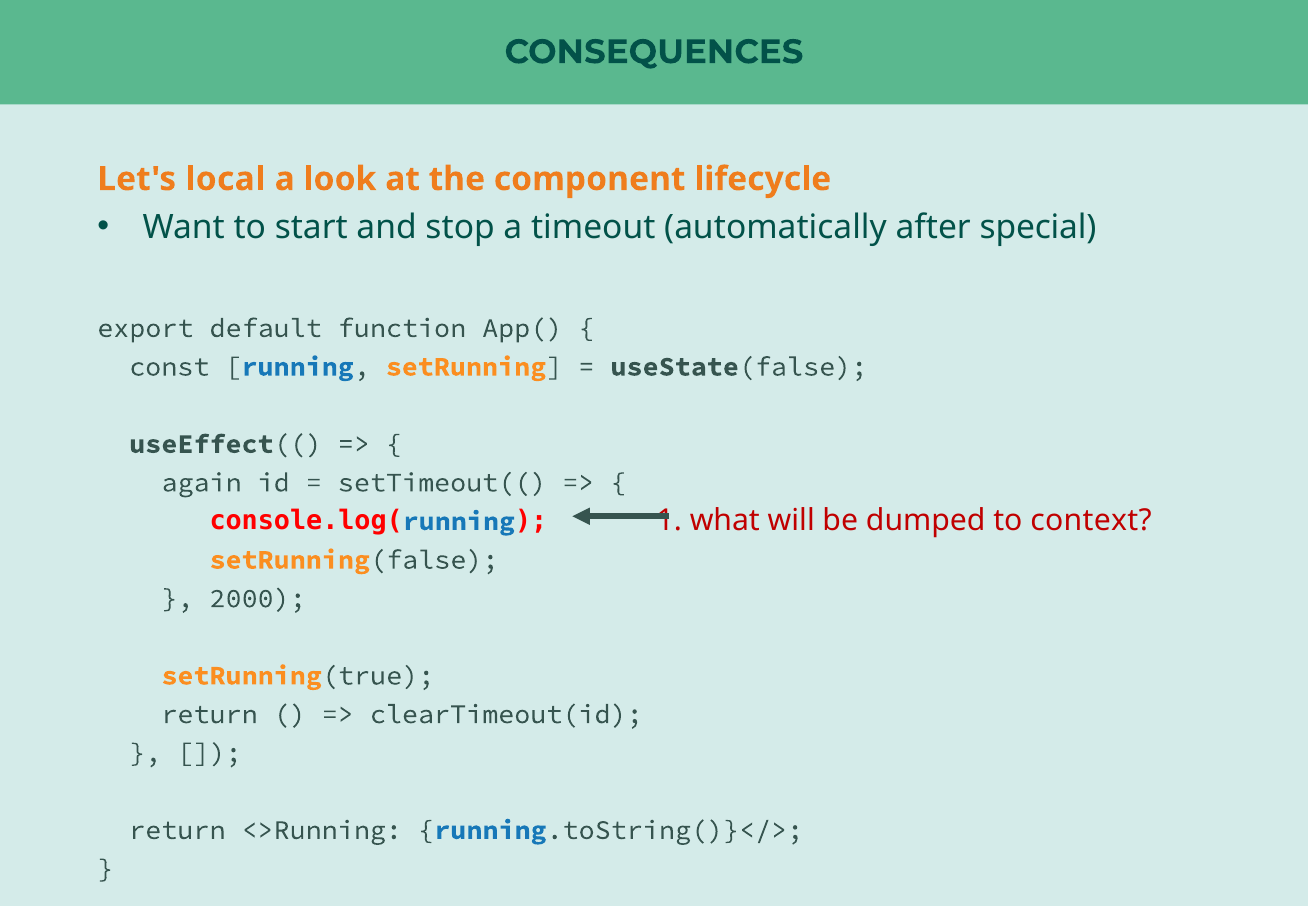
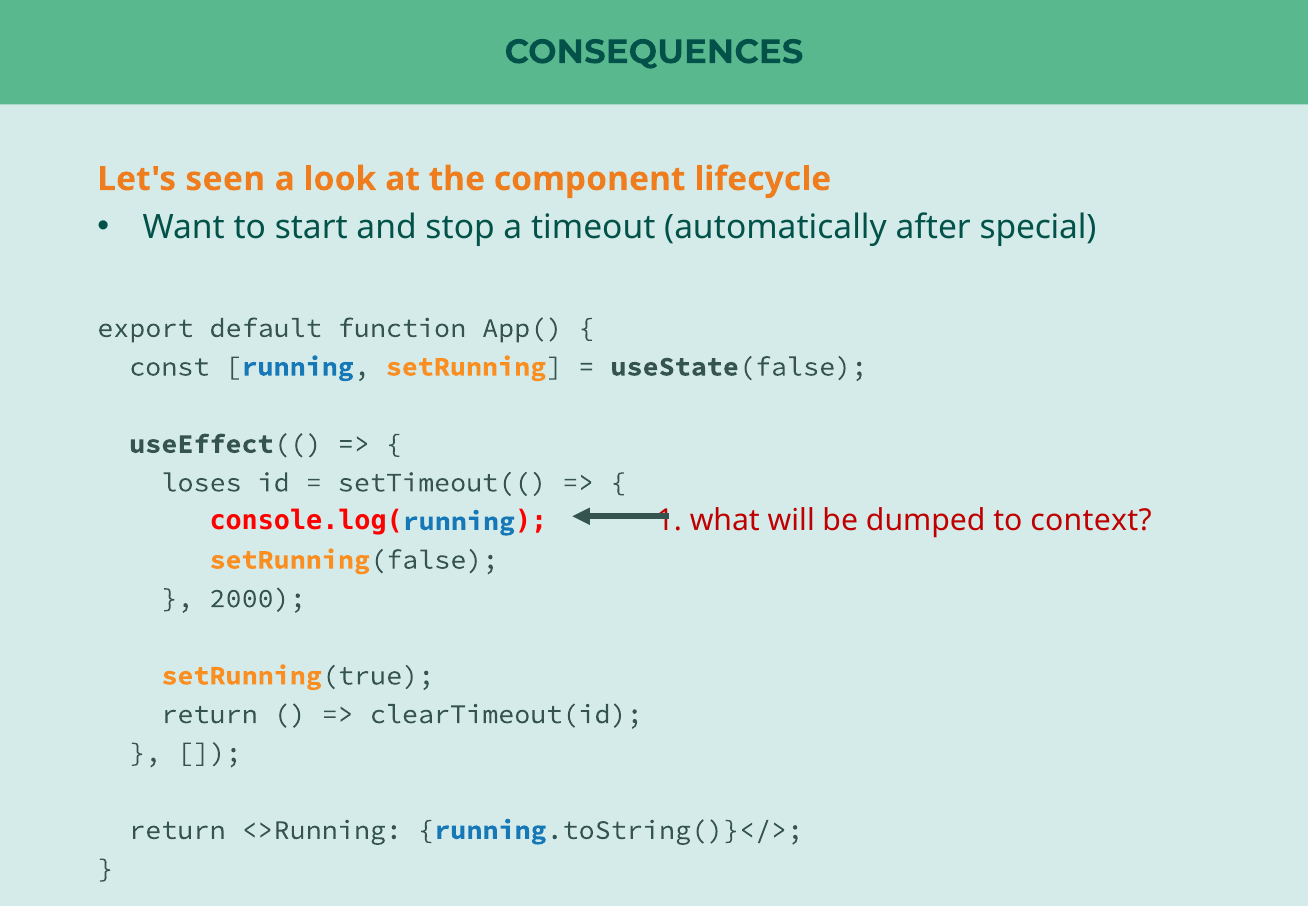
local: local -> seen (225, 179)
again: again -> loses (202, 482)
